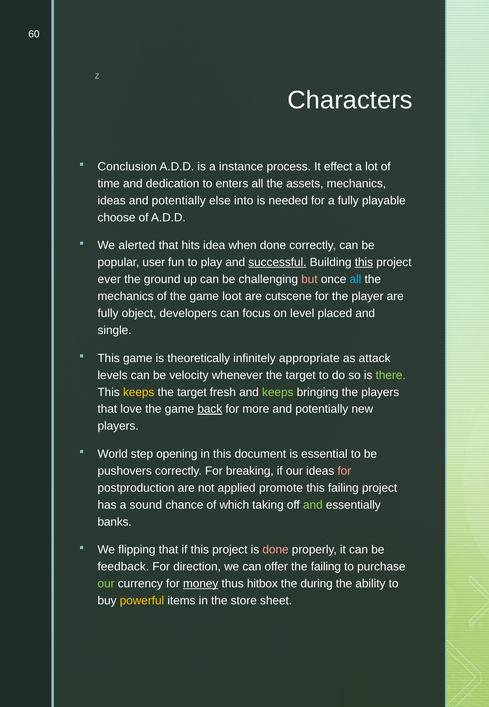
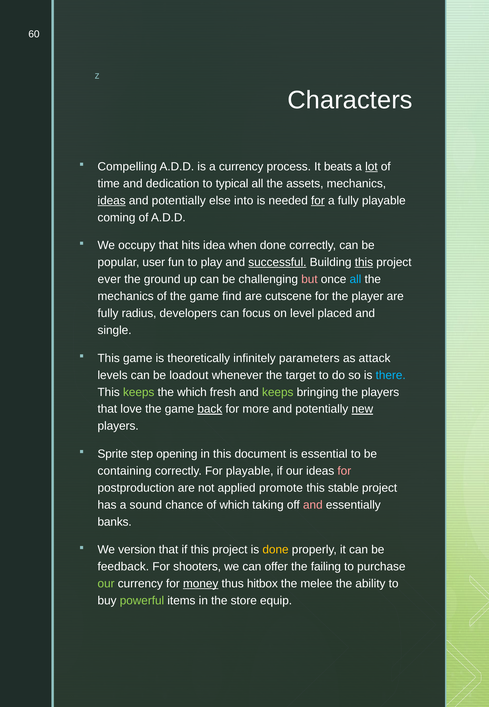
Conclusion: Conclusion -> Compelling (127, 166)
a instance: instance -> currency (241, 166)
effect: effect -> beats (338, 166)
lot underline: none -> present (371, 166)
enters: enters -> typical (232, 183)
ideas underline: none -> present (112, 200)
for underline: none -> present (318, 200)
choose: choose -> coming (117, 217)
alerted: alerted -> occupy (137, 245)
loot: loot -> find (232, 296)
object: object -> radius (139, 313)
appropriate: appropriate -> parameters (309, 358)
velocity: velocity -> loadout (189, 375)
there colour: light green -> light blue (391, 375)
keeps colour: yellow -> light green (139, 392)
target: target -> which (192, 392)
new underline: none -> present (362, 409)
World: World -> Sprite (113, 454)
pushovers: pushovers -> containing (125, 471)
For breaking: breaking -> playable (250, 471)
this failing: failing -> stable (343, 487)
and colour: light green -> pink (313, 504)
flipping: flipping -> version (137, 549)
done colour: pink -> yellow (276, 549)
direction: direction -> shooters (197, 566)
during: during -> melee (317, 583)
powerful colour: yellow -> light green (142, 600)
sheet: sheet -> equip (276, 600)
